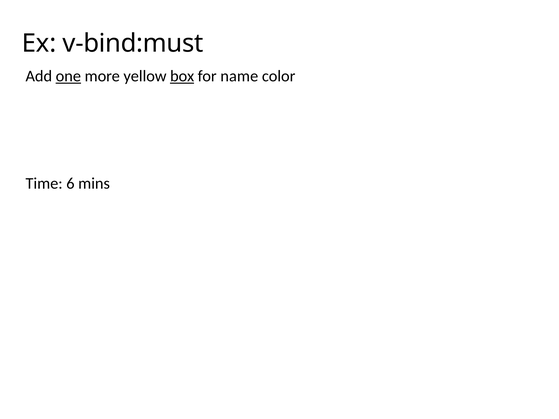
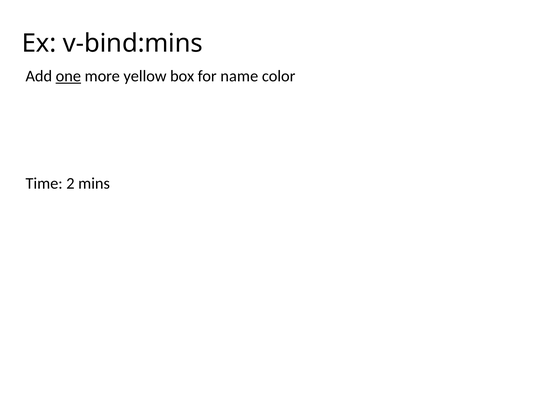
v-bind:must: v-bind:must -> v-bind:mins (133, 44)
box underline: present -> none (182, 76)
6: 6 -> 2 (70, 184)
